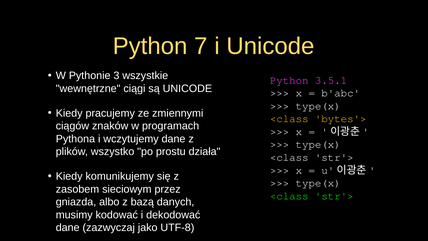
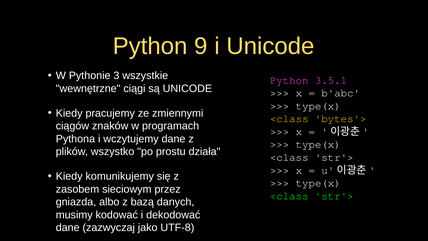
7: 7 -> 9 (201, 46)
